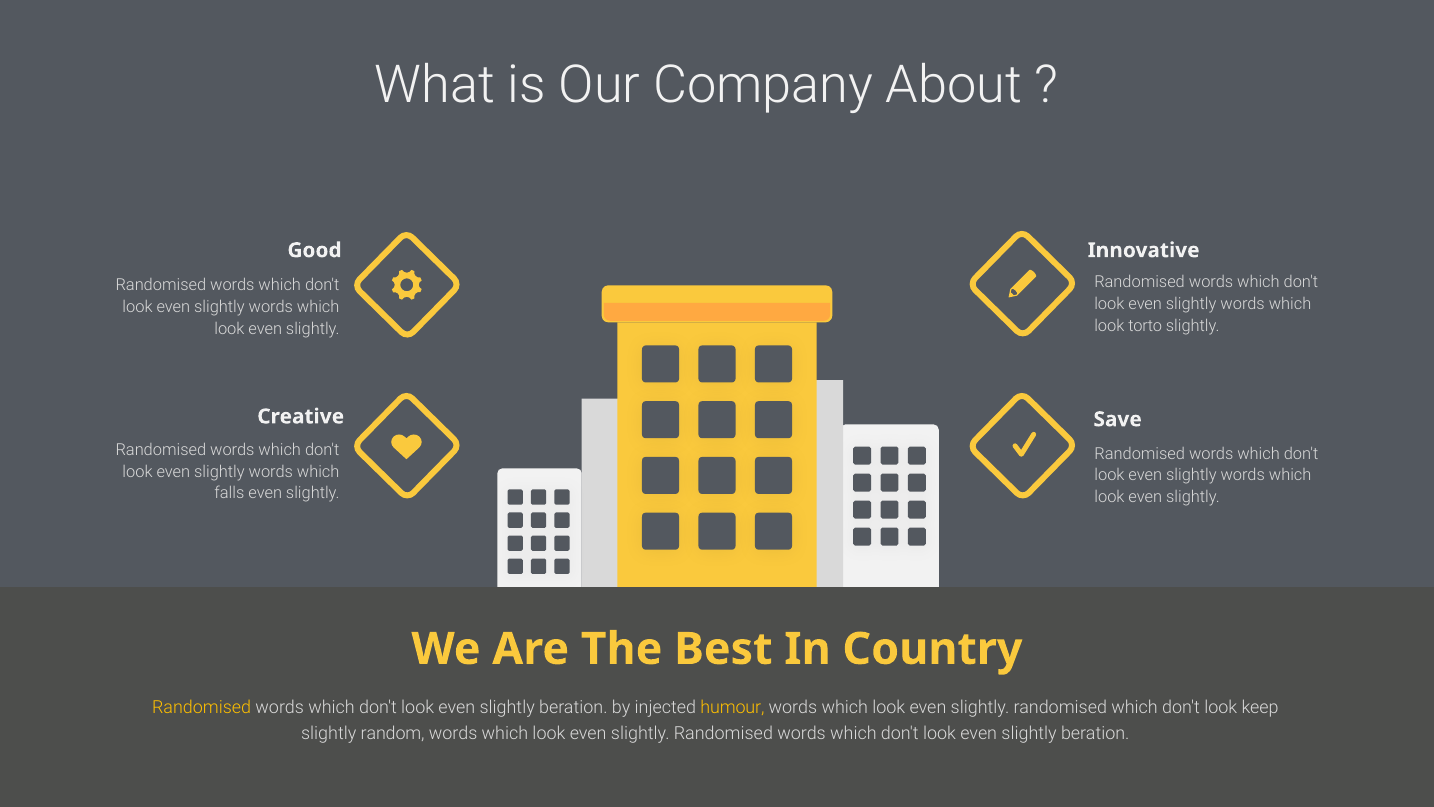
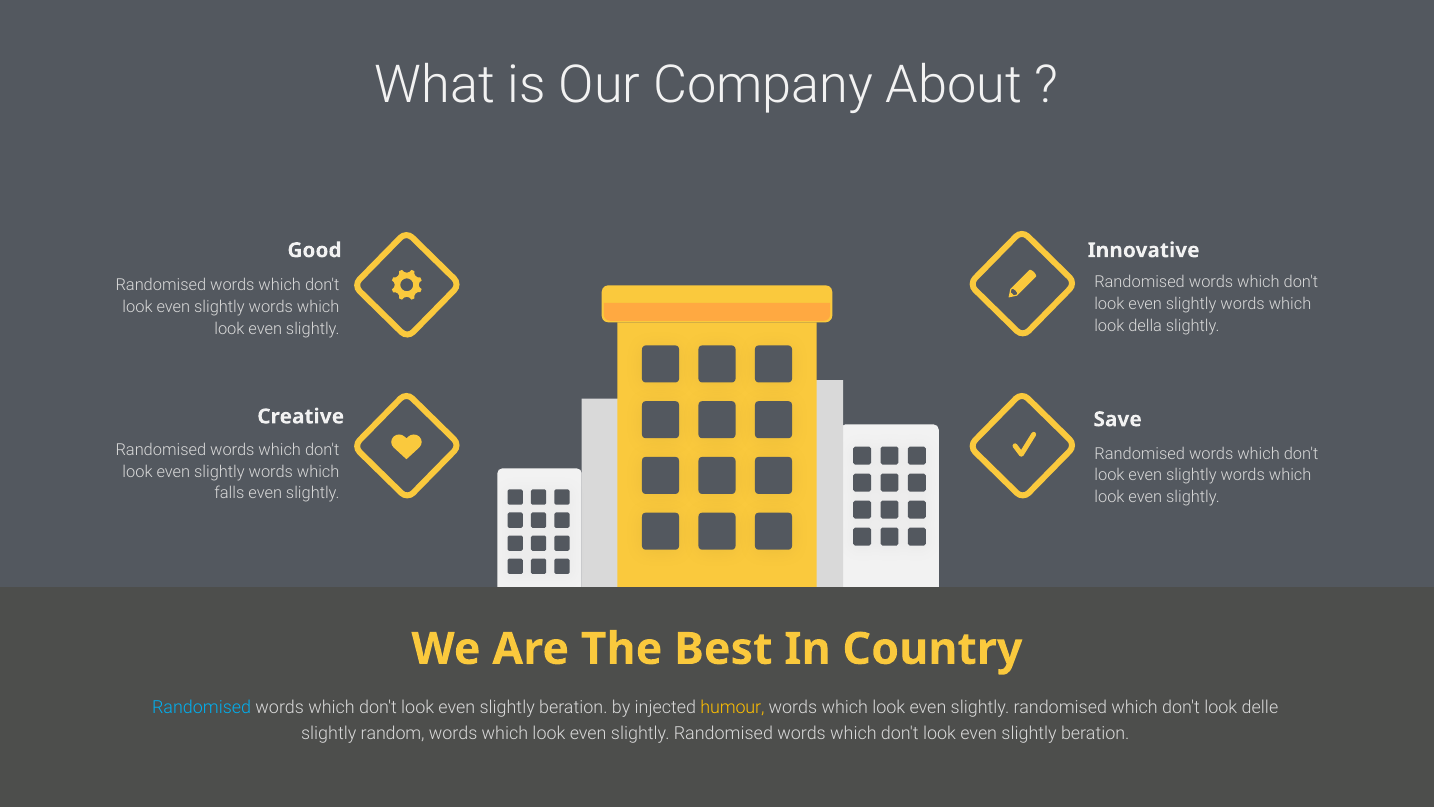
torto: torto -> della (1145, 326)
Randomised colour: yellow -> light blue (202, 707)
keep: keep -> delle (1260, 707)
